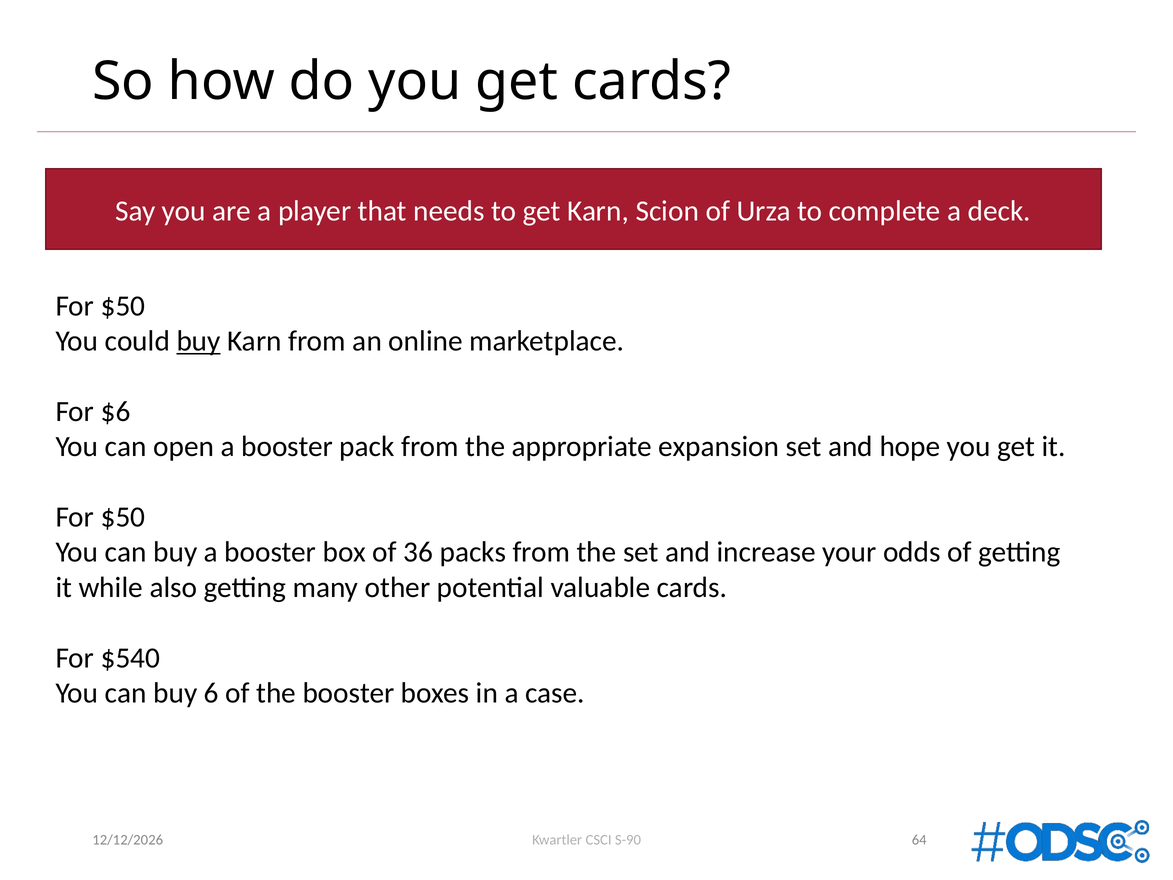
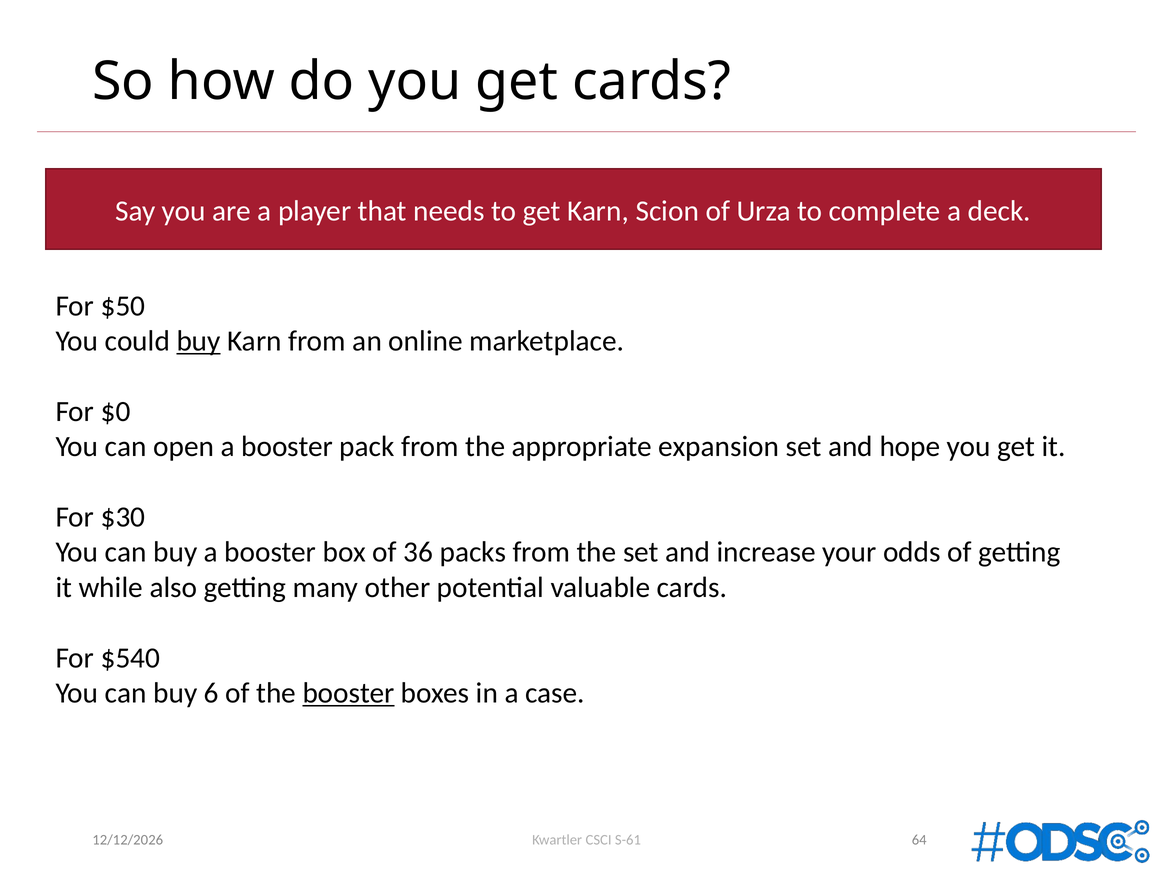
$6: $6 -> $0 (116, 411)
$50: $50 -> $30 (123, 517)
booster underline: none -> present (349, 693)
S-90: S-90 -> S-61 (628, 840)
